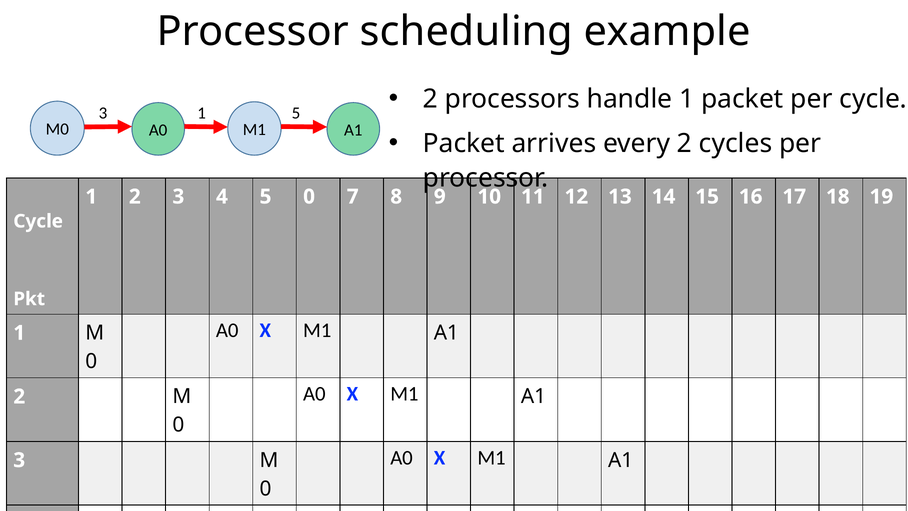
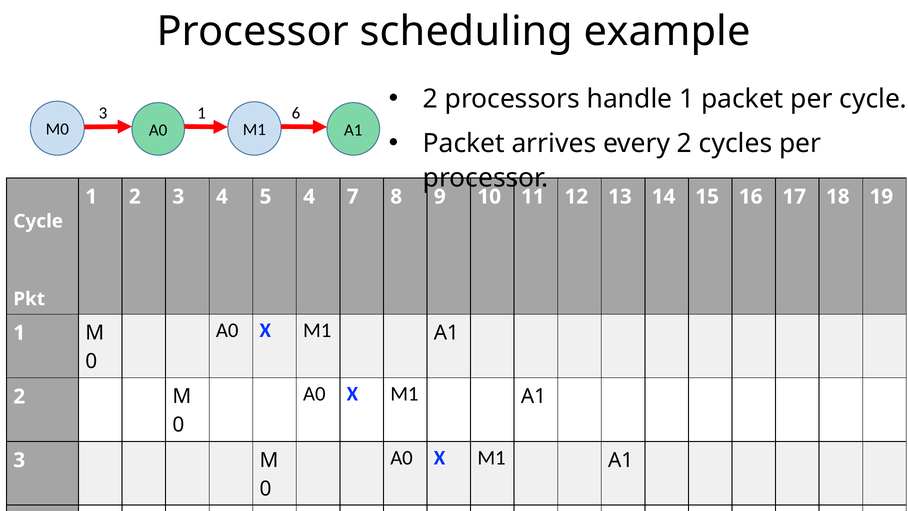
1 5: 5 -> 6 (296, 113)
5 0: 0 -> 4 (309, 197)
